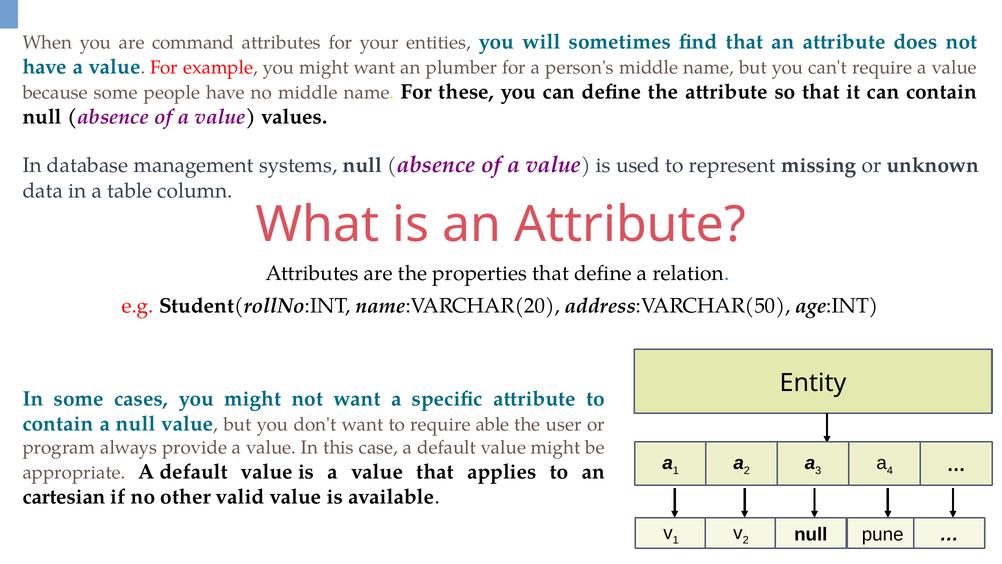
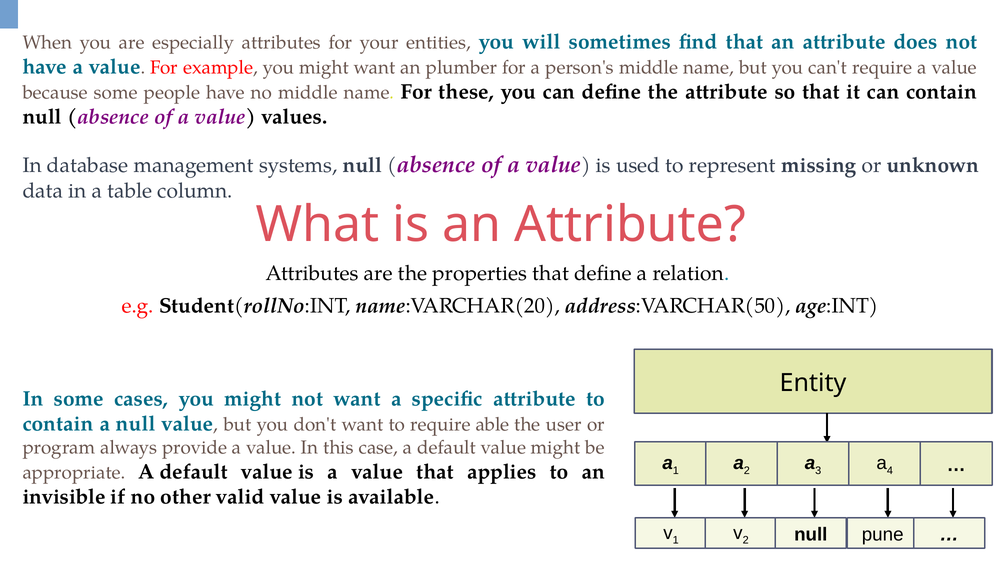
command: command -> especially (193, 42)
cartesian: cartesian -> invisible (64, 496)
